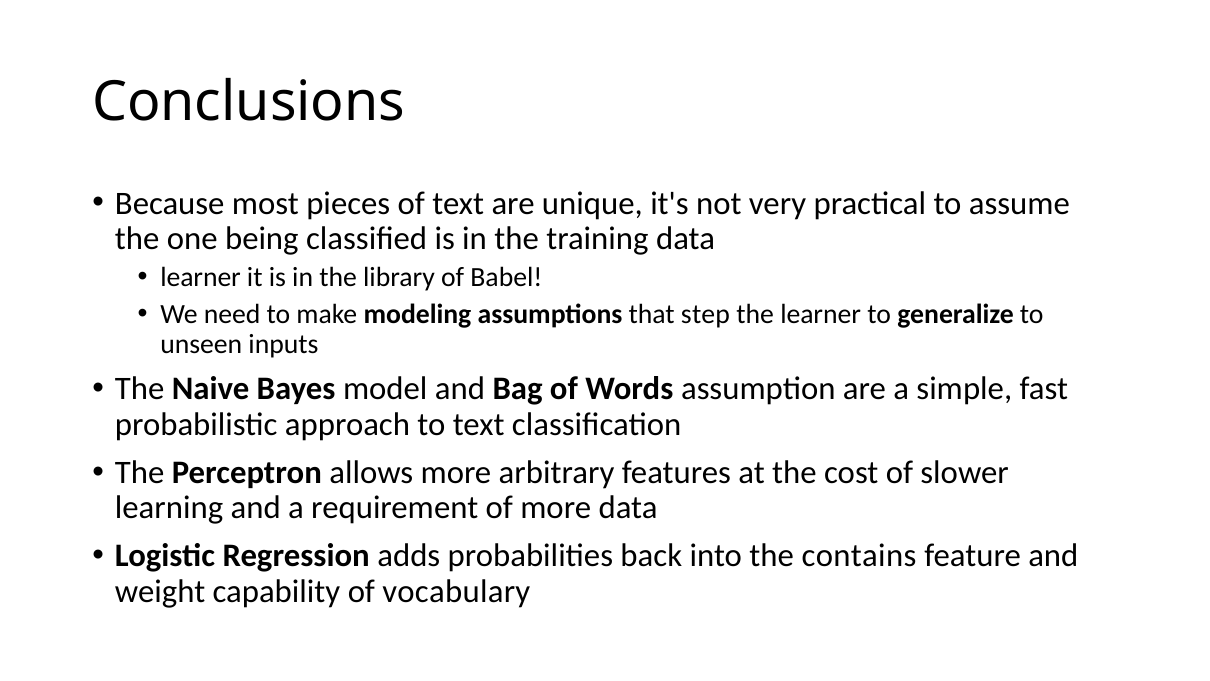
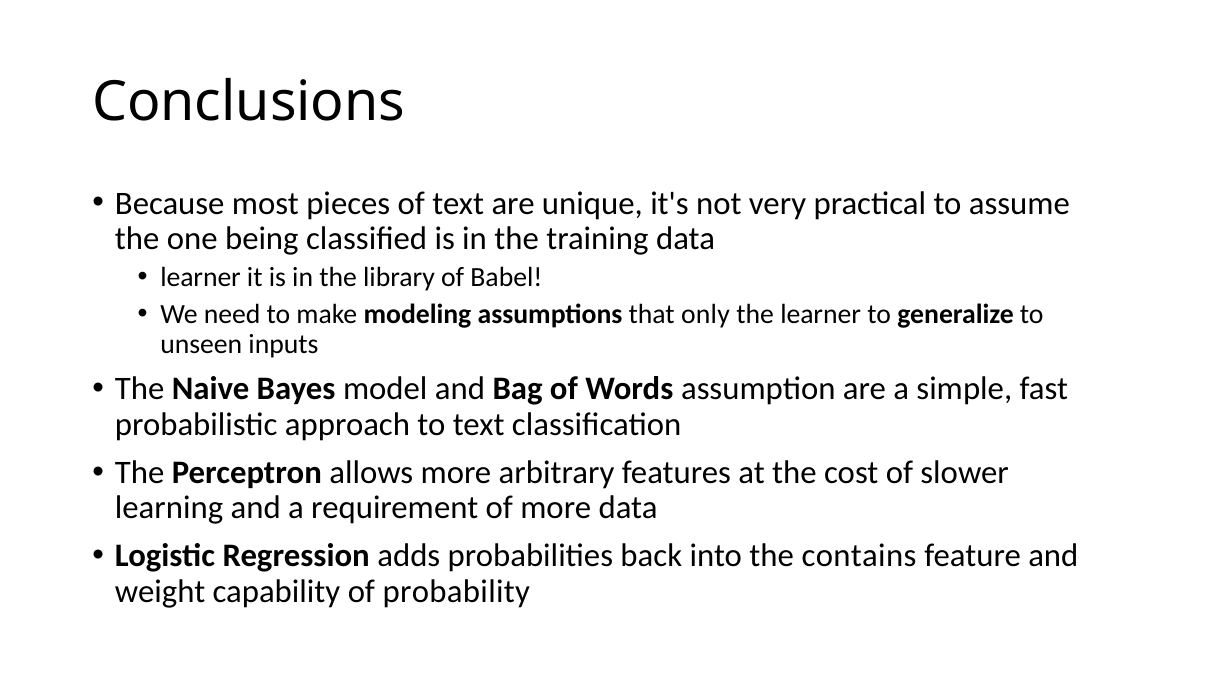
step: step -> only (705, 314)
vocabulary: vocabulary -> probability (456, 591)
